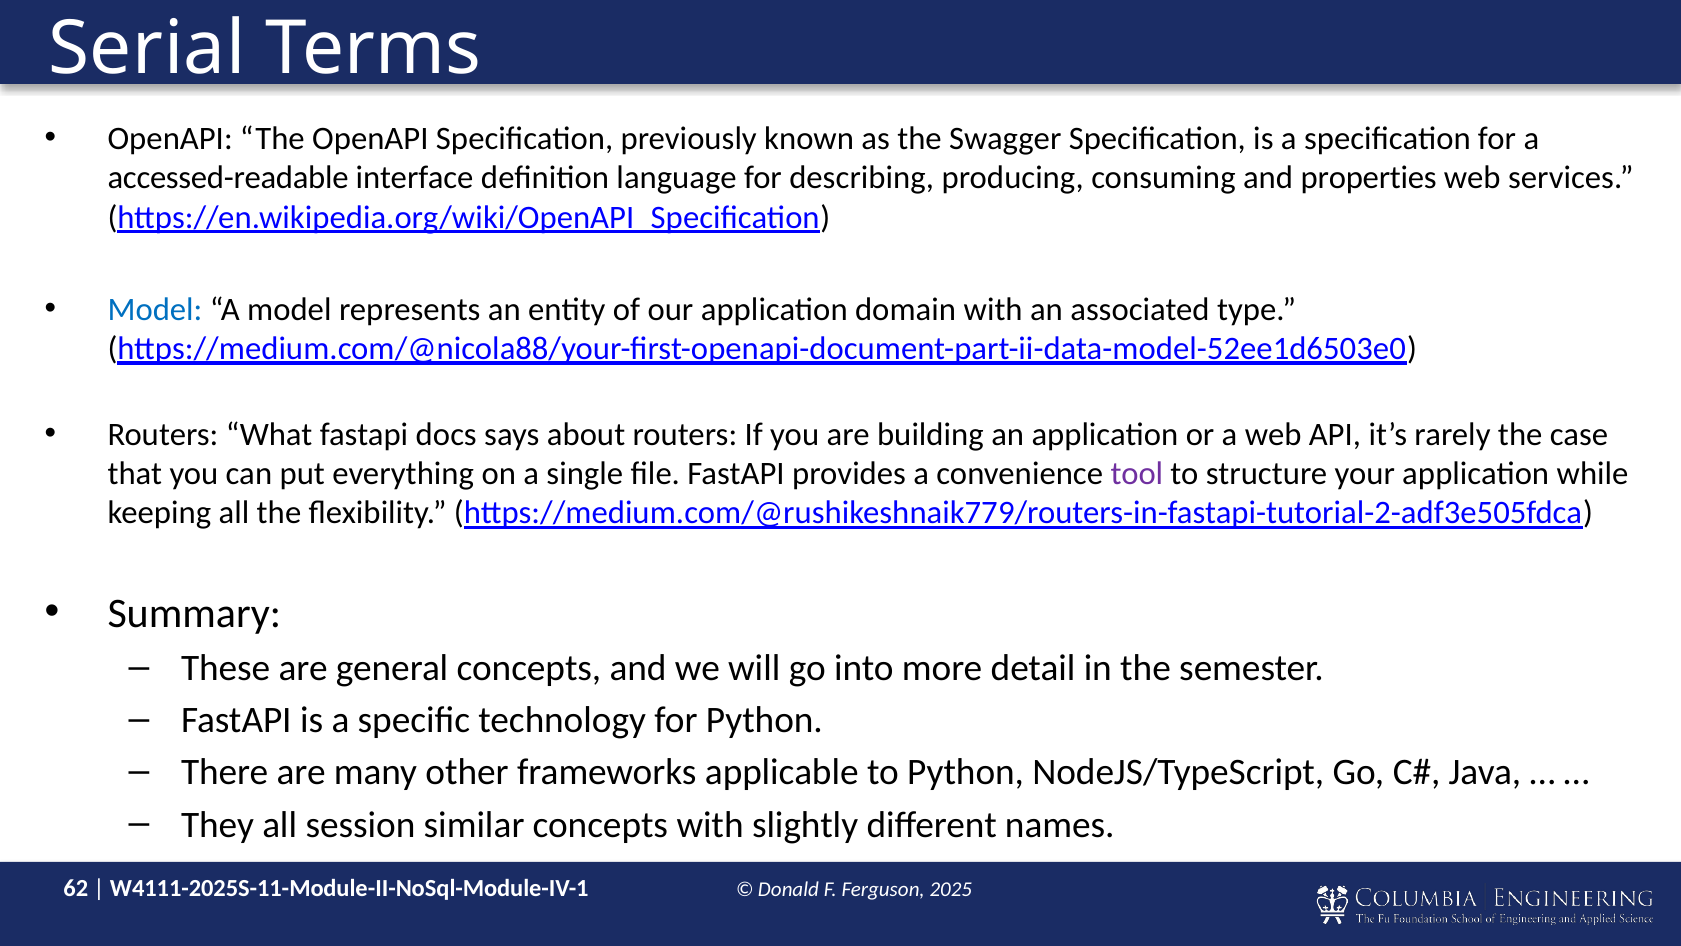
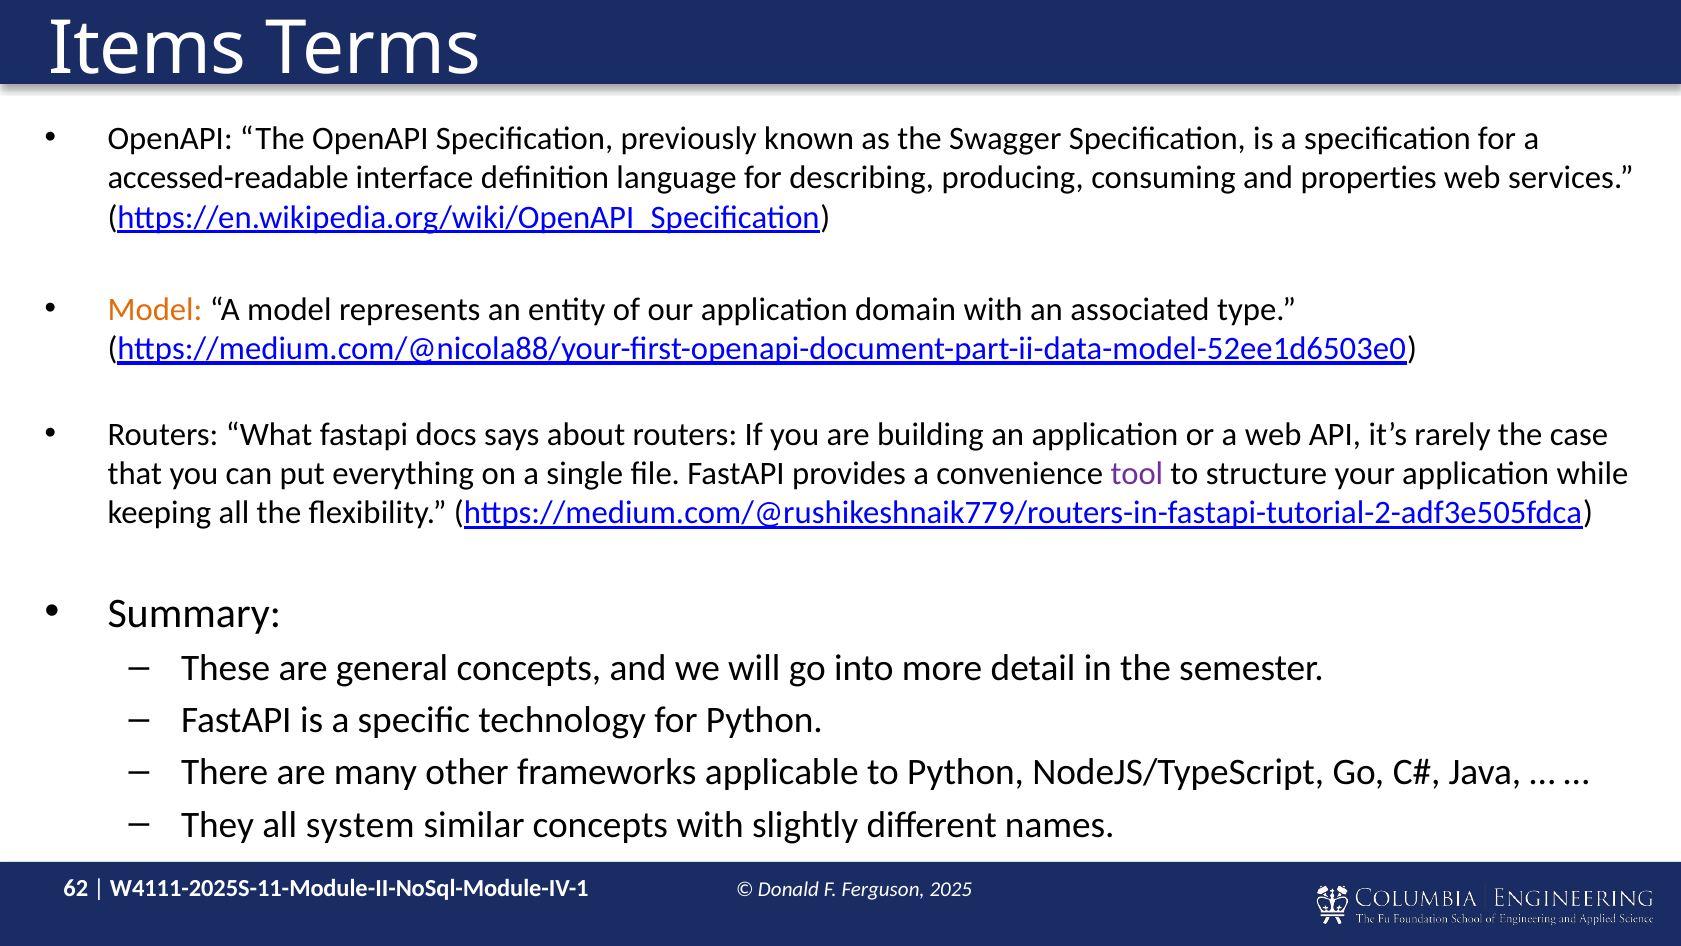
Serial: Serial -> Items (148, 48)
Model colour: blue -> orange (155, 309)
session: session -> system (360, 824)
